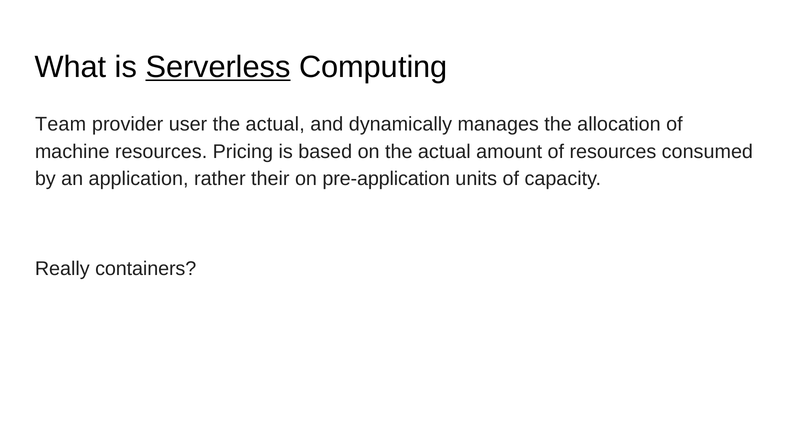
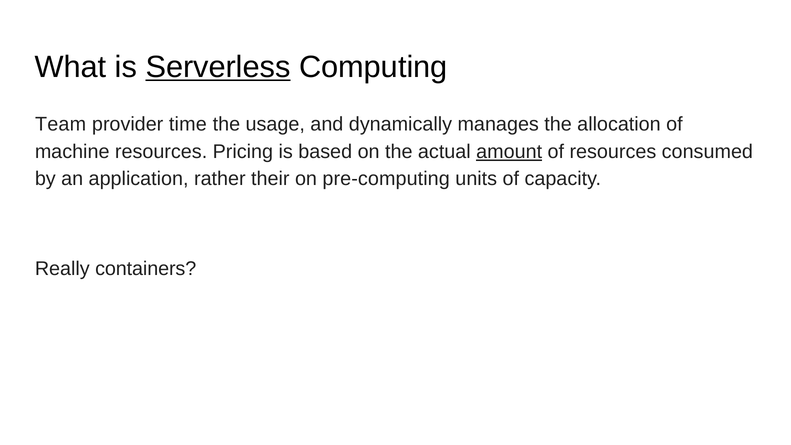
user: user -> time (188, 124)
actual: actual -> usage (275, 124)
amount underline: none -> present (509, 152)
pre-application: pre-application -> pre-computing (386, 179)
